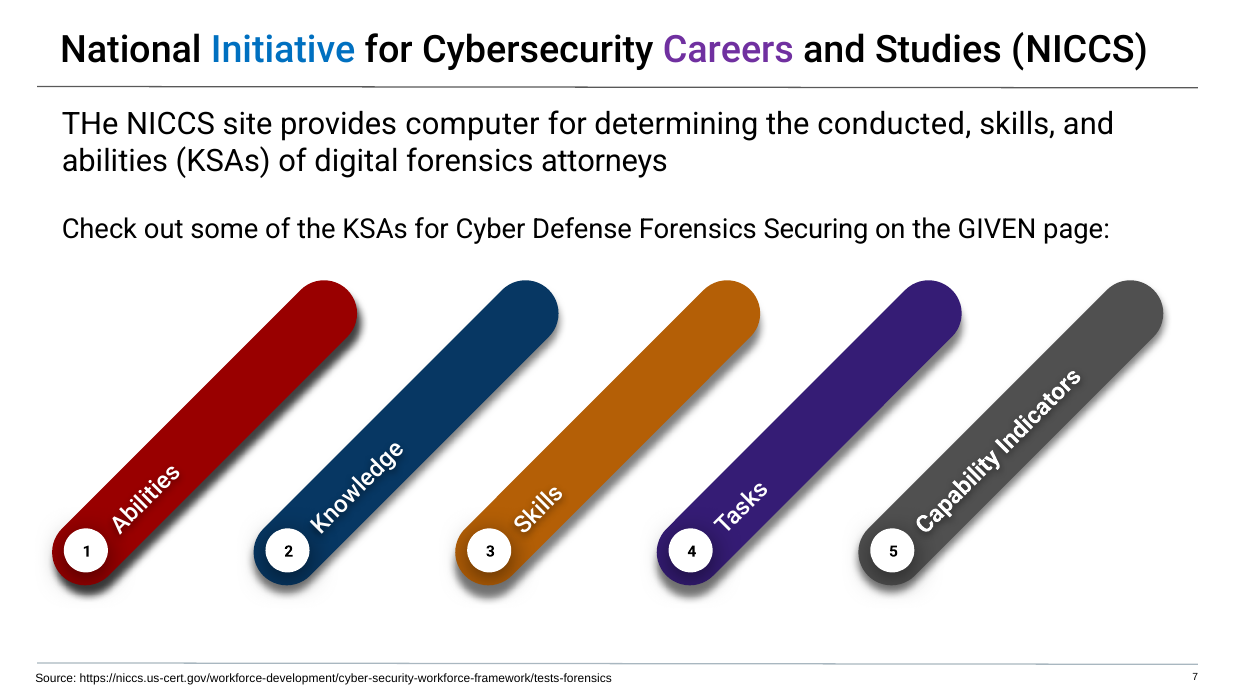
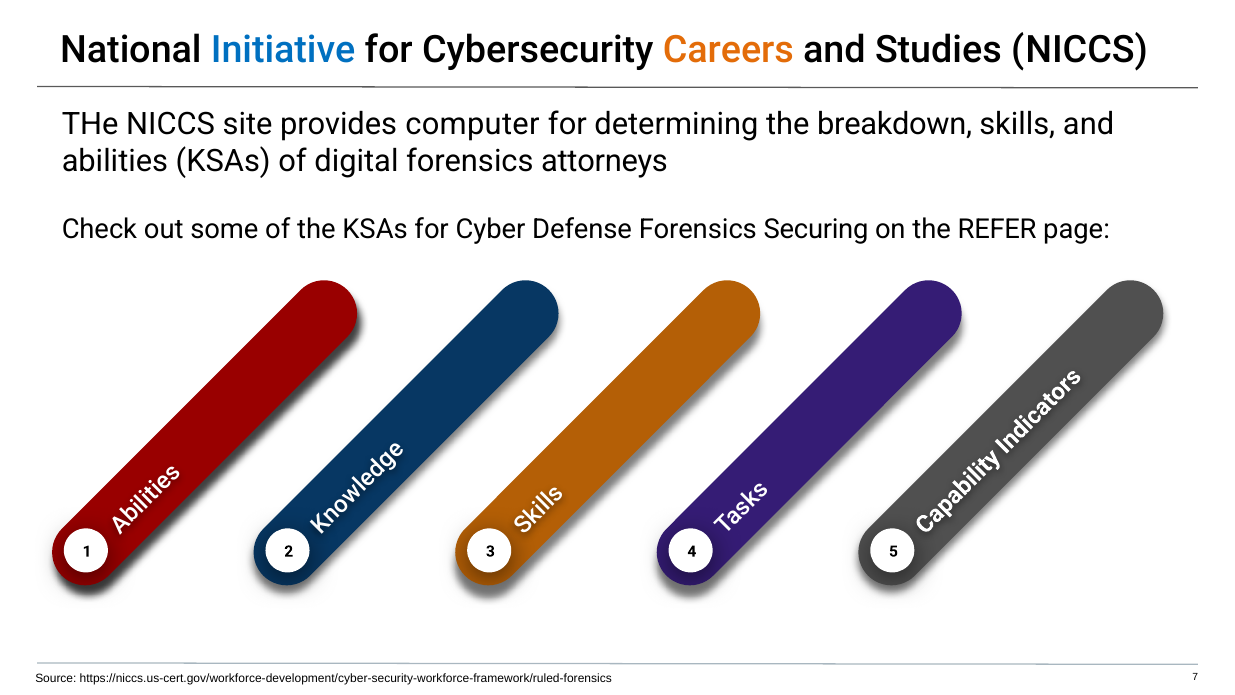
Careers colour: purple -> orange (728, 50)
conducted: conducted -> breakdown (895, 124)
GIVEN: GIVEN -> REFER (997, 229)
https://niccs.us-cert.gov/workforce-development/cyber-security-workforce-framework/tests-forensics: https://niccs.us-cert.gov/workforce-development/cyber-security-workforce-framework/tests-forensics -> https://niccs.us-cert.gov/workforce-development/cyber-security-workforce-framework/ruled-forensics (346, 678)
